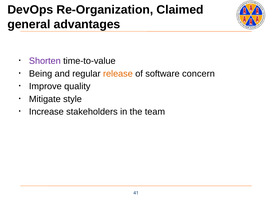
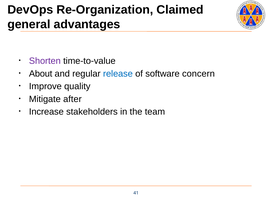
Being: Being -> About (41, 74)
release colour: orange -> blue (118, 74)
style: style -> after (72, 99)
